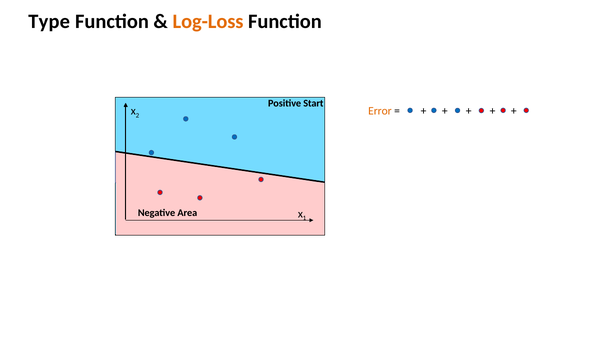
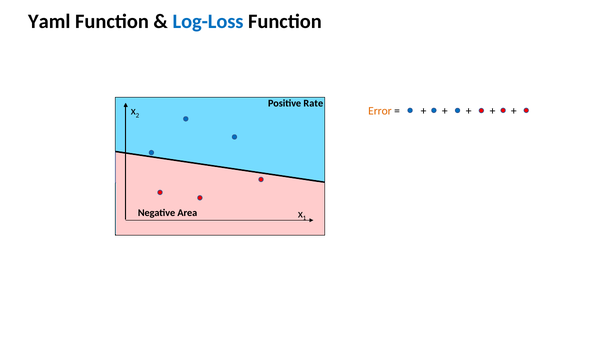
Type: Type -> Yaml (49, 21)
Log-Loss colour: orange -> blue (208, 21)
Start: Start -> Rate (313, 103)
